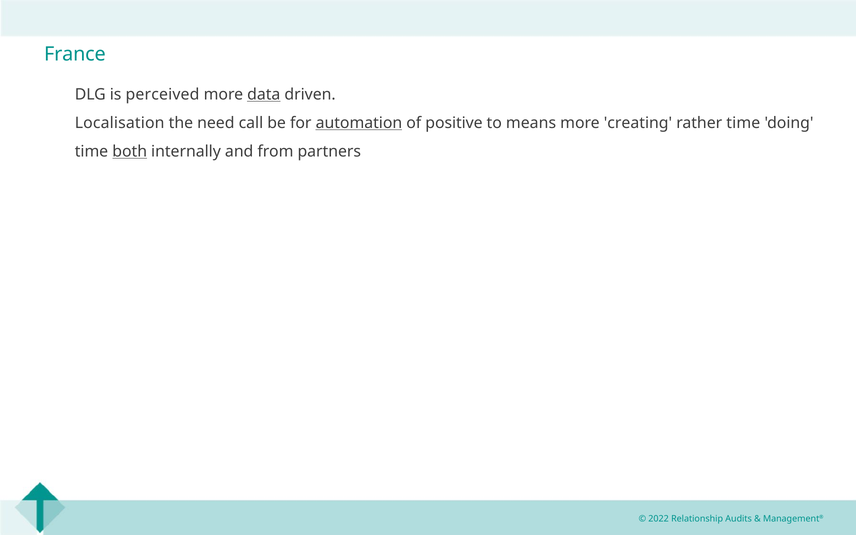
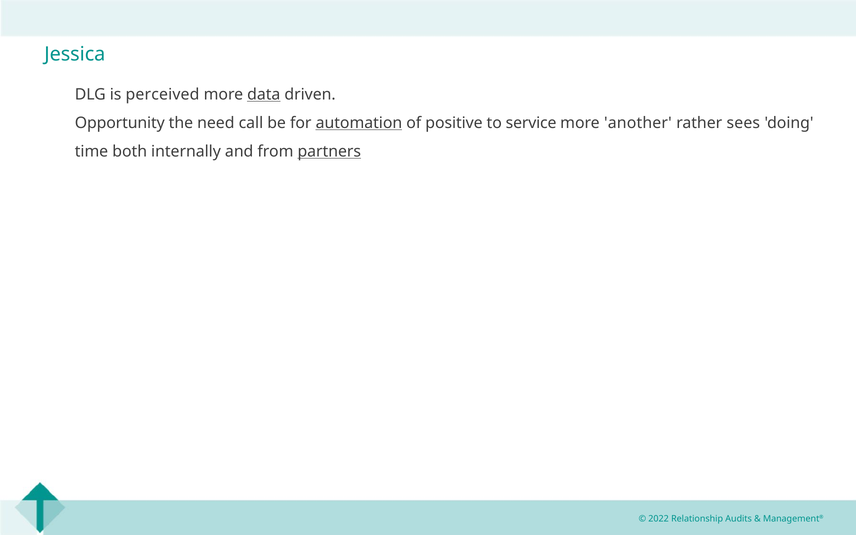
France: France -> Jessica (75, 54)
Localisation: Localisation -> Opportunity (120, 123)
means: means -> service (531, 123)
creating: creating -> another (638, 123)
rather time: time -> sees (743, 123)
both underline: present -> none (130, 151)
partners underline: none -> present (329, 151)
